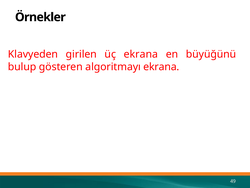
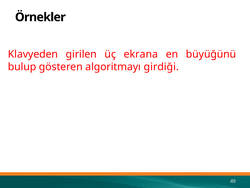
algoritmayı ekrana: ekrana -> girdiği (161, 67)
